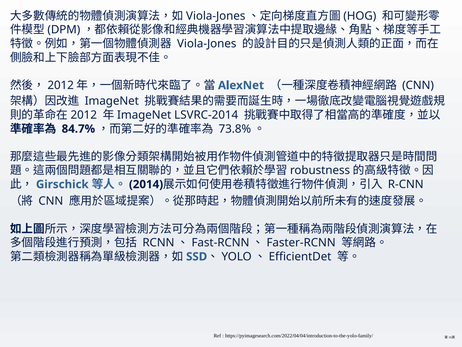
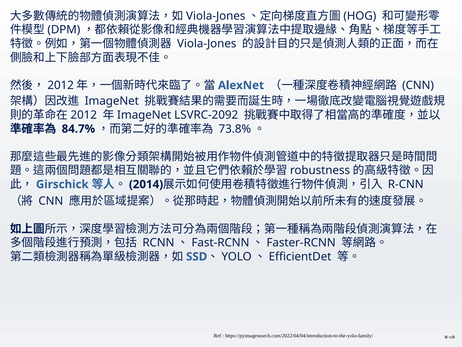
LSVRC-2014: LSVRC-2014 -> LSVRC-2092 (206, 115)
